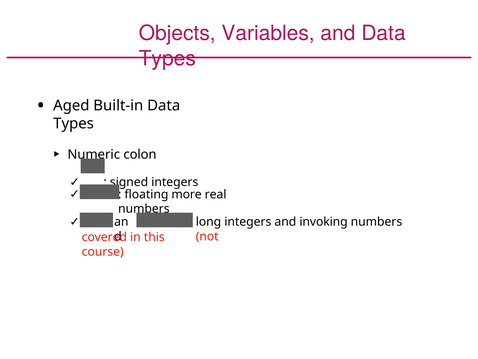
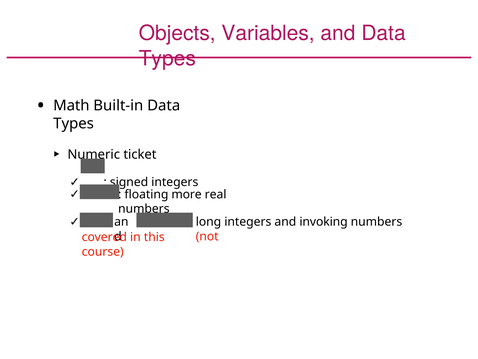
Aged: Aged -> Math (71, 106)
colon: colon -> ticket (140, 154)
